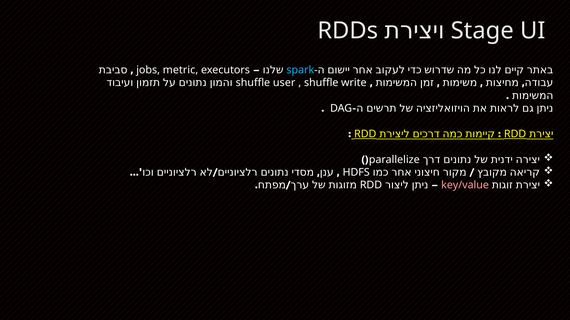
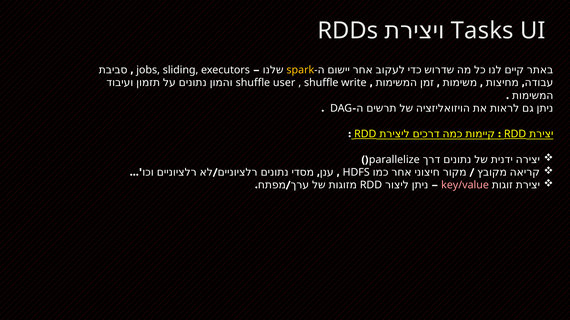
Stage: Stage -> Tasks (482, 31)
metric: metric -> sliding (181, 70)
spark colour: light blue -> yellow (300, 70)
